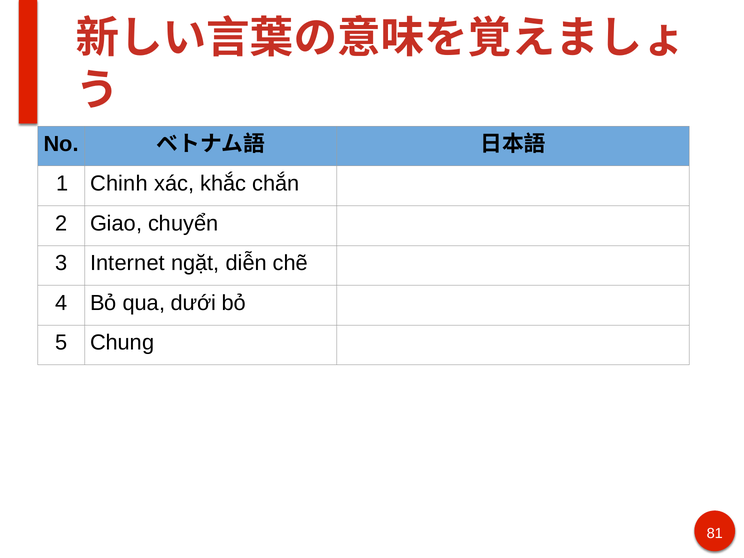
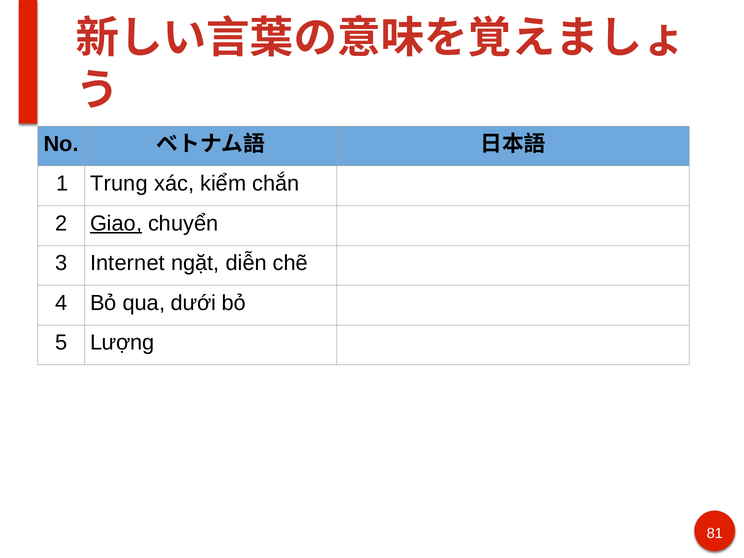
Chinh: Chinh -> Trung (119, 184)
khắc: khắc -> kiểm (223, 184)
Giao underline: none -> present (116, 223)
Chung: Chung -> Lượng (122, 343)
